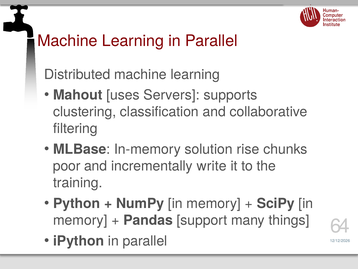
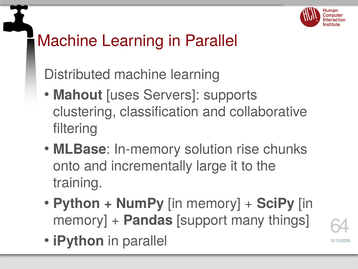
poor: poor -> onto (67, 166)
write: write -> large (212, 166)
